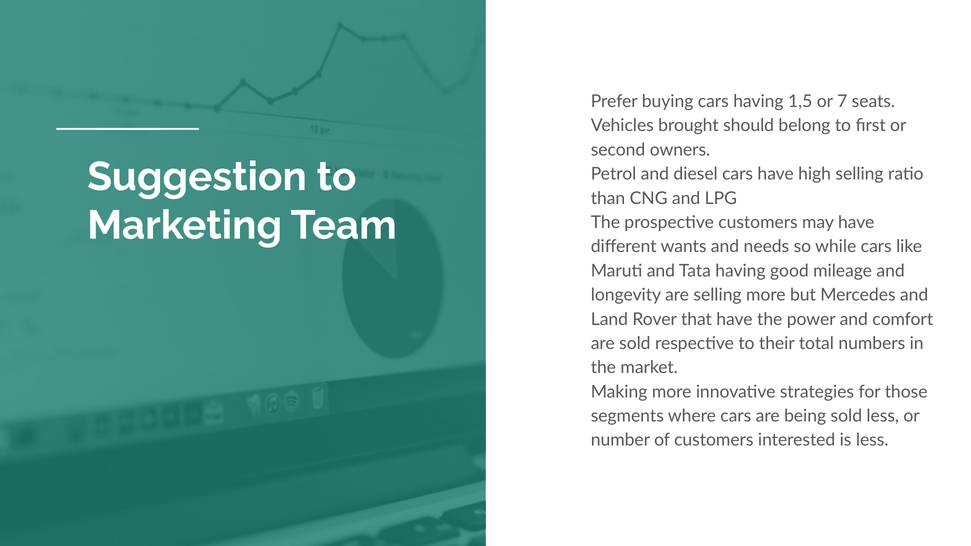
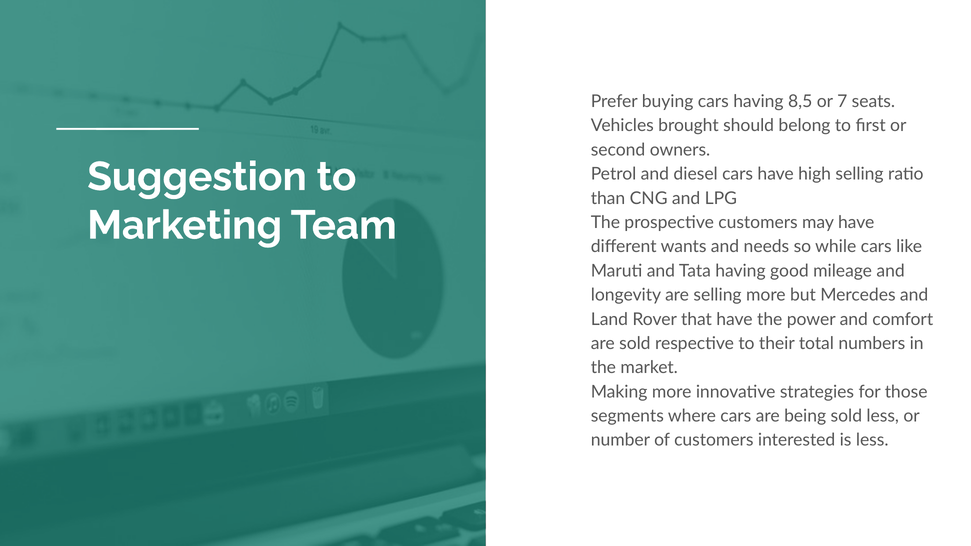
1,5: 1,5 -> 8,5 (800, 102)
